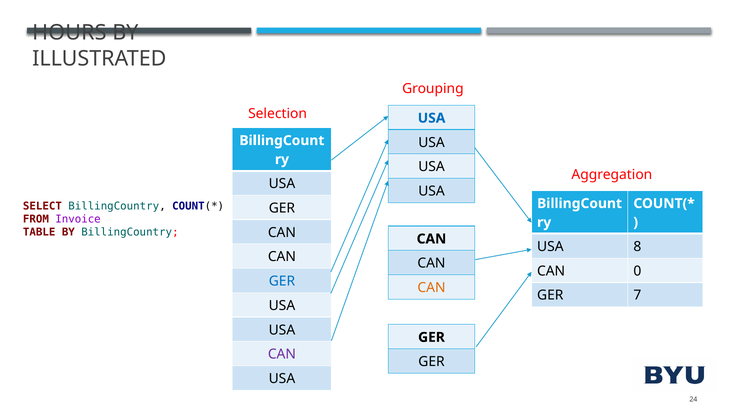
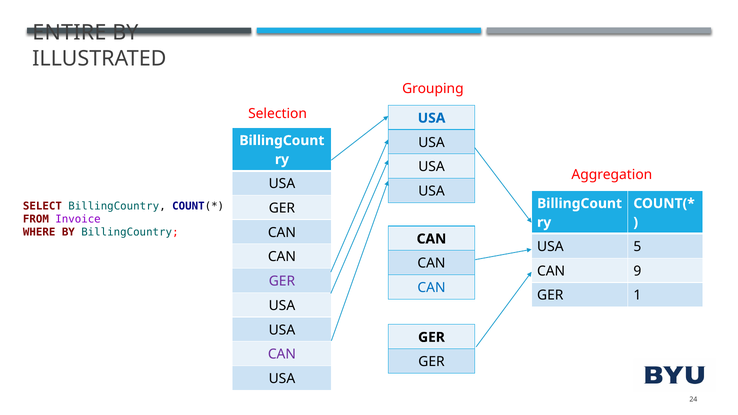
HOURS: HOURS -> ENTIRE (69, 33)
TABLE: TABLE -> WHERE (39, 232)
8: 8 -> 5 (637, 247)
0: 0 -> 9 (637, 271)
GER colour: blue -> purple (282, 281)
CAN colour: orange -> blue (432, 288)
7: 7 -> 1 (637, 296)
